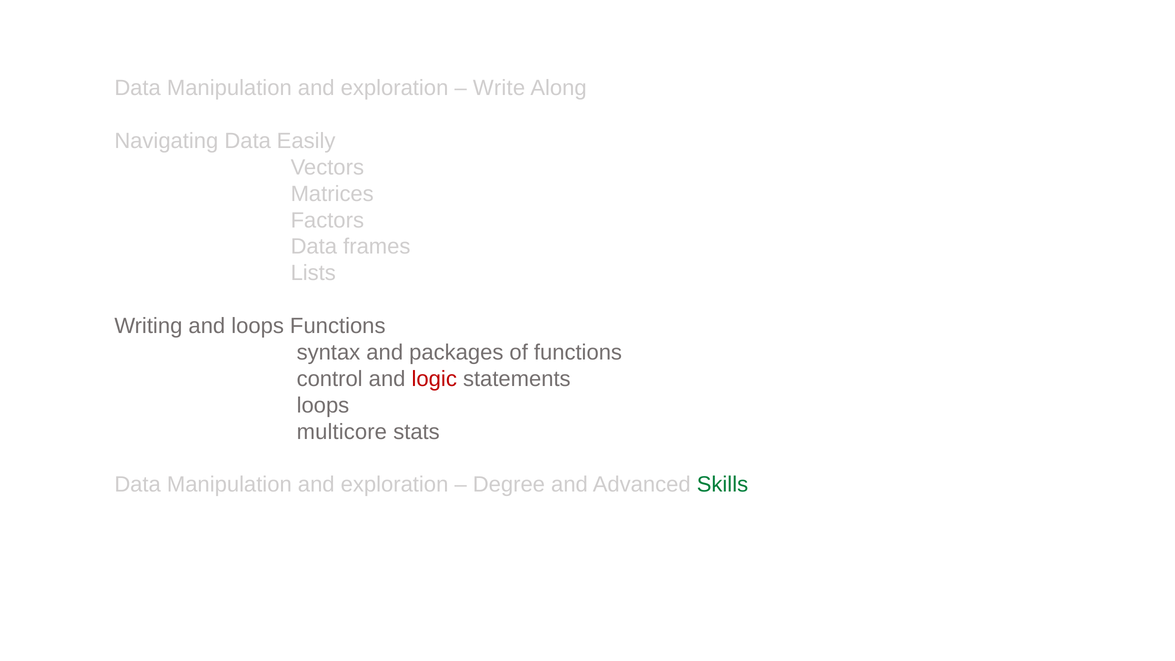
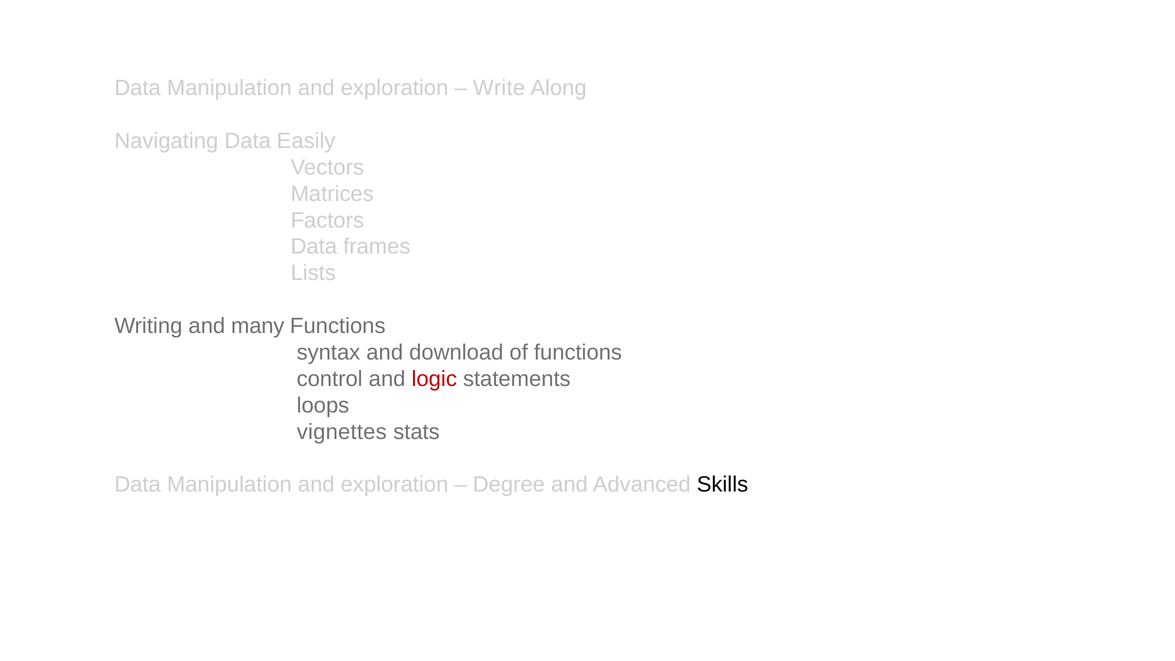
and loops: loops -> many (258, 326)
packages: packages -> download (456, 352)
multicore: multicore -> vignettes (342, 432)
Skills colour: green -> black (722, 485)
